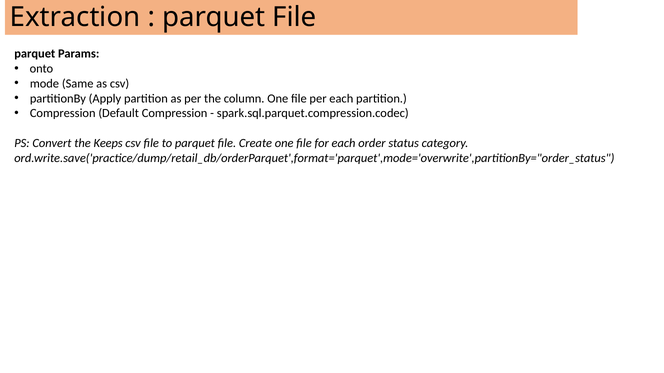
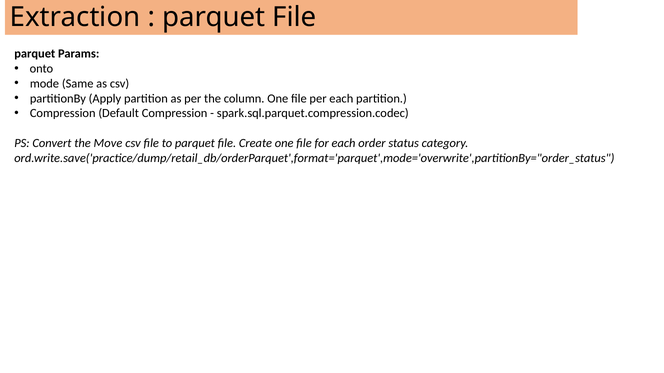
Keeps: Keeps -> Move (108, 143)
